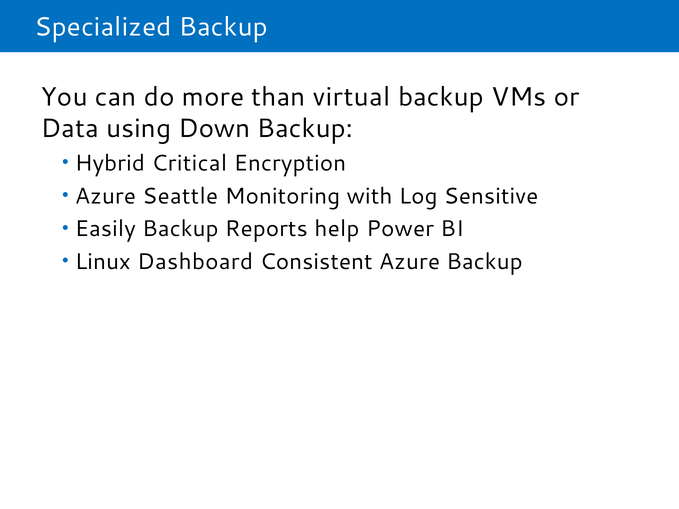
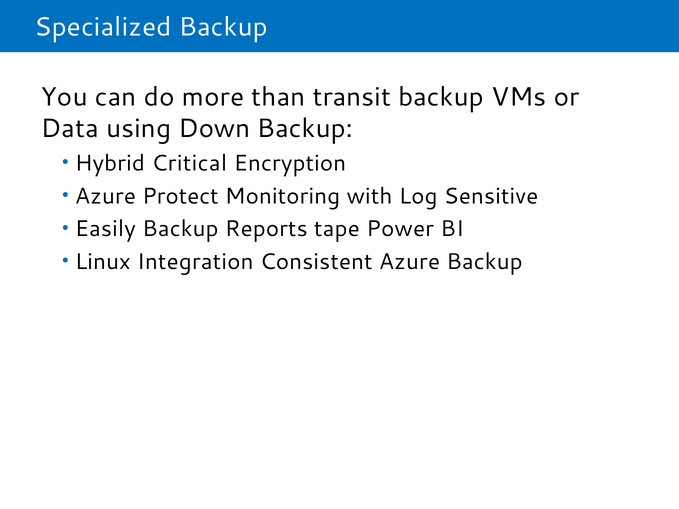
virtual: virtual -> transit (352, 97)
Seattle: Seattle -> Protect (180, 196)
help: help -> tape (337, 229)
Dashboard: Dashboard -> Integration (195, 262)
